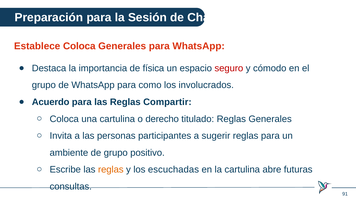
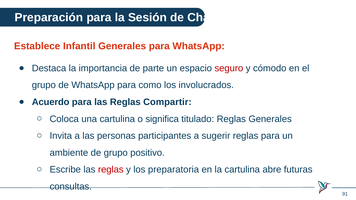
Establece Coloca: Coloca -> Infantil (79, 46)
física: física -> parte (153, 68)
derecho: derecho -> significa (162, 119)
reglas colour: orange -> red (111, 170)
escuchadas: escuchadas -> preparatoria (174, 170)
